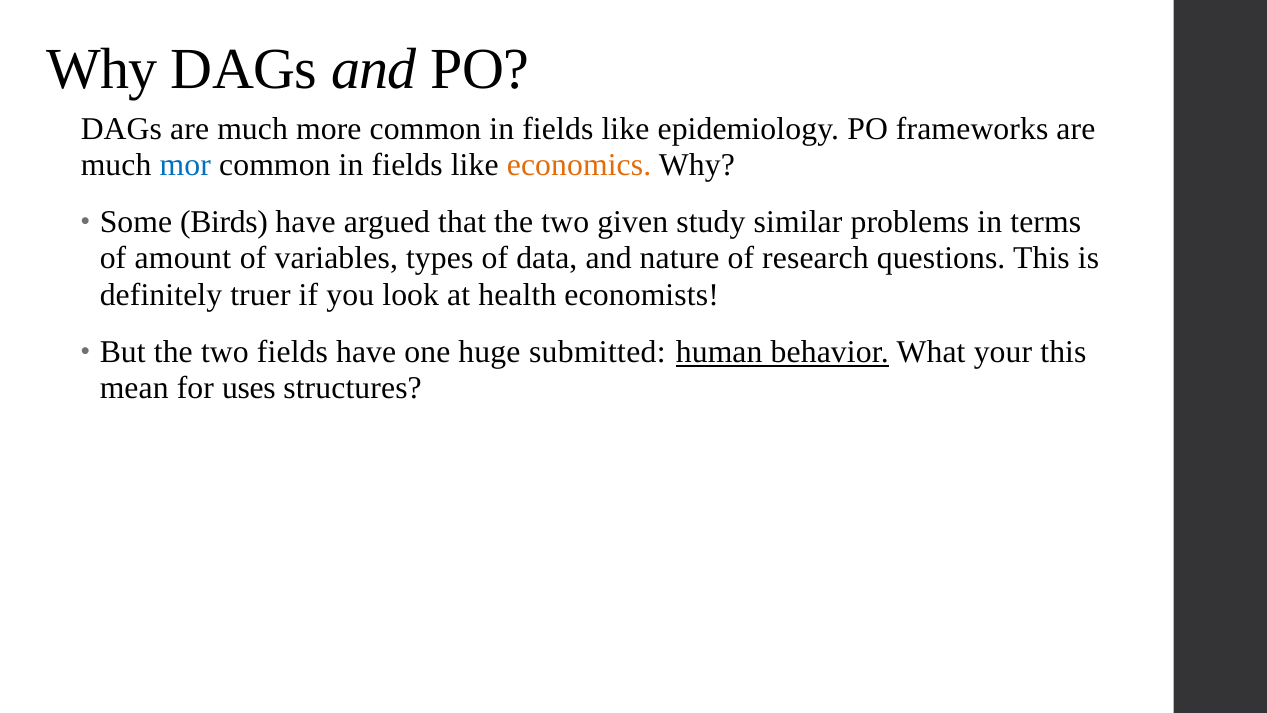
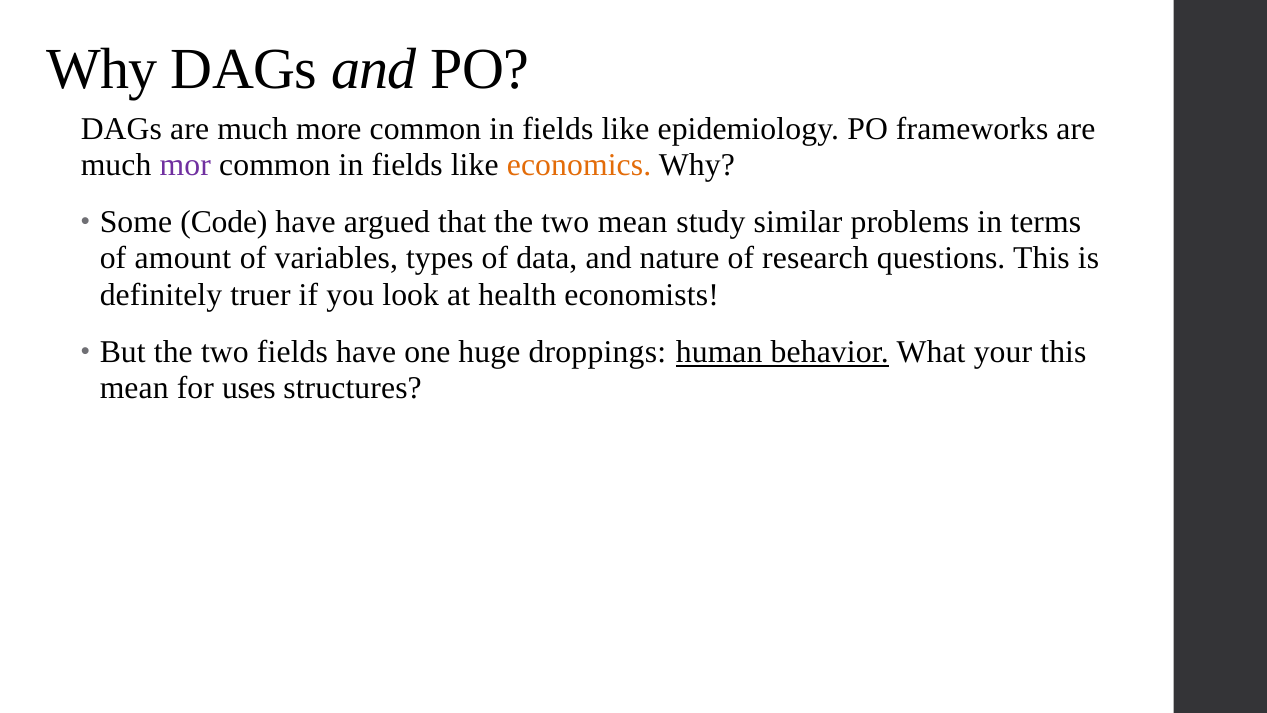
mor colour: blue -> purple (185, 165)
Birds: Birds -> Code (224, 222)
two given: given -> mean (633, 222)
submitted: submitted -> droppings (597, 352)
